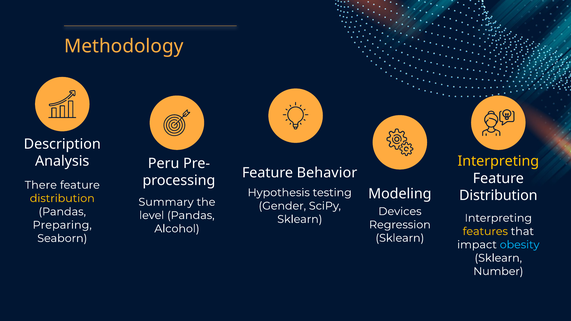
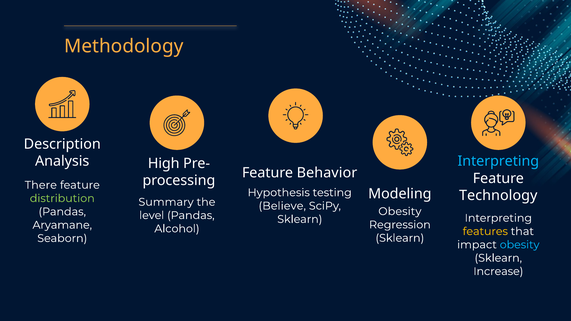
Interpreting colour: yellow -> light blue (498, 161)
Peru: Peru -> High (164, 163)
Distribution: Distribution -> Technology (498, 196)
distribution colour: yellow -> light green (62, 198)
Gender: Gender -> Believe (282, 206)
Devices: Devices -> Obesity (400, 212)
Preparing: Preparing -> Aryamane (62, 225)
Number: Number -> Increase (498, 271)
